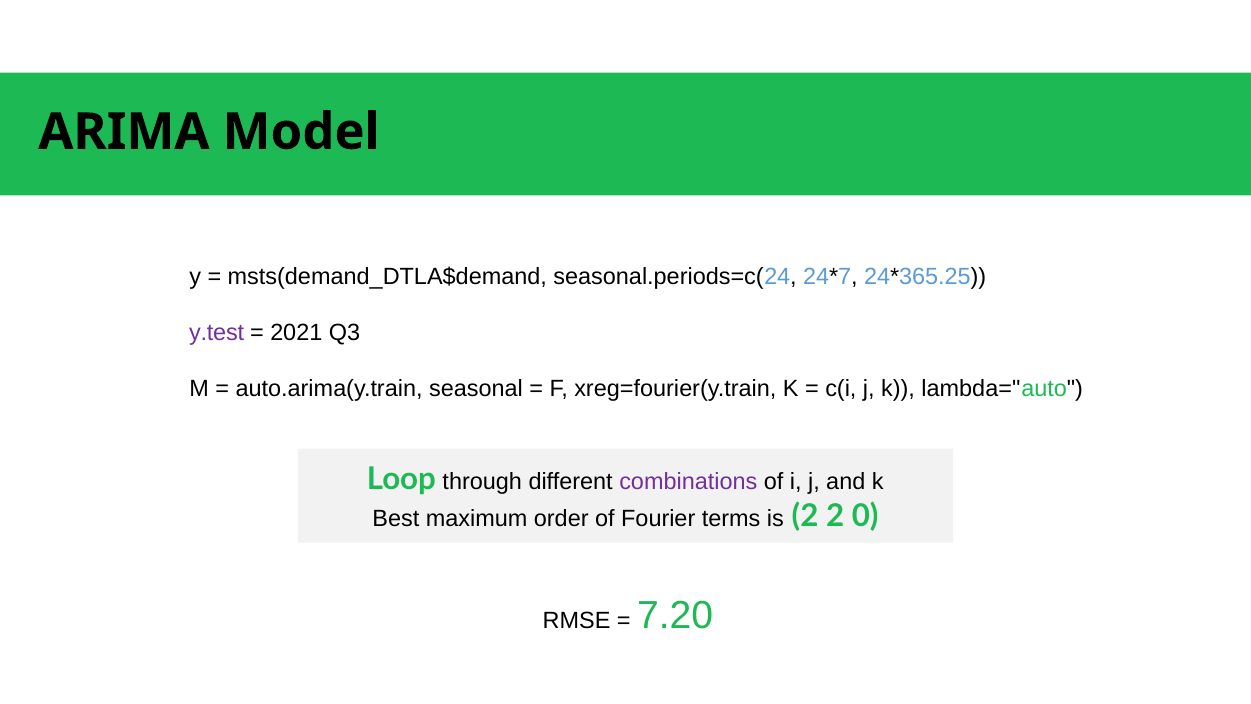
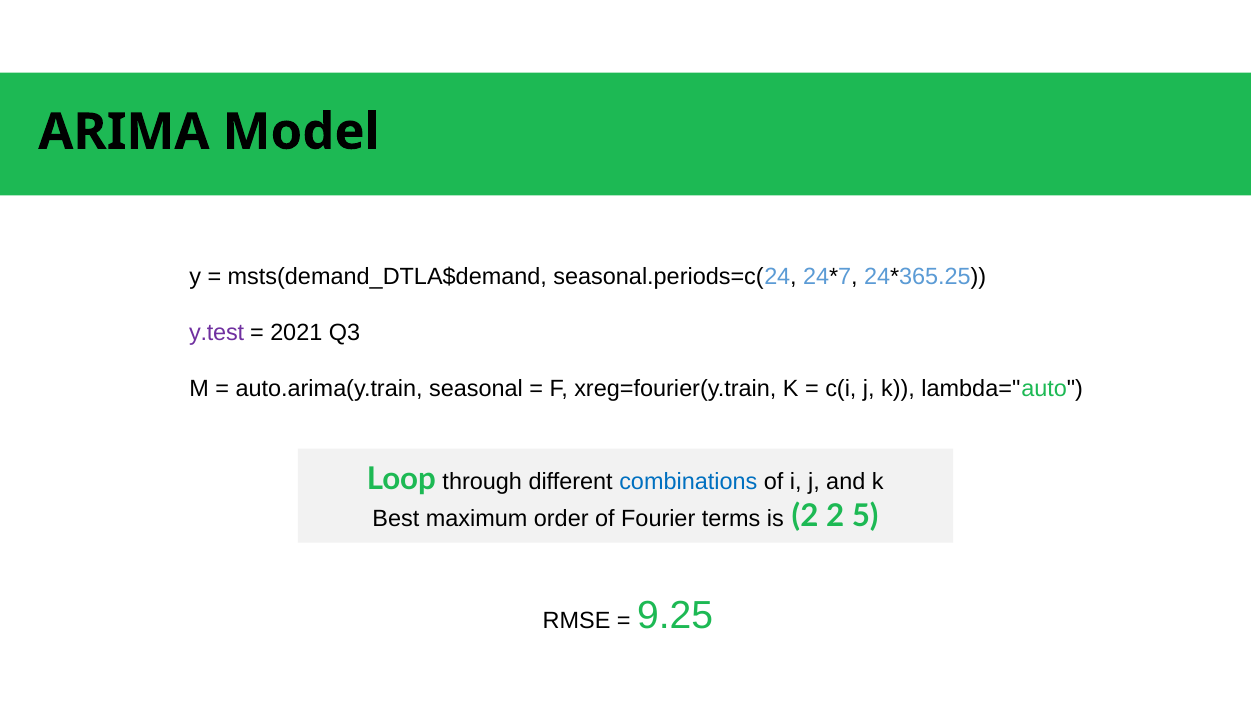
combinations colour: purple -> blue (688, 481)
0: 0 -> 5 (865, 516)
7.20: 7.20 -> 9.25 (675, 615)
